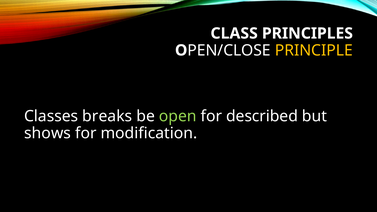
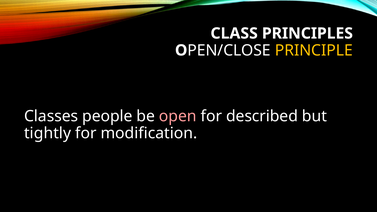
breaks: breaks -> people (107, 116)
open colour: light green -> pink (178, 116)
shows: shows -> tightly (48, 133)
